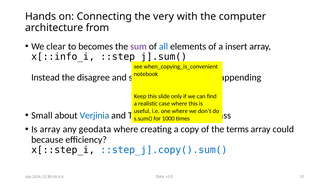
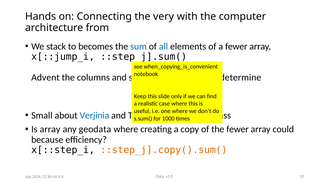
clear: clear -> stack (56, 46)
sum colour: purple -> blue (138, 46)
a insert: insert -> fewer (236, 46)
x[::info_i: x[::info_i -> x[::jump_i (63, 57)
Instead: Instead -> Advent (45, 78)
disagree: disagree -> columns (93, 78)
appending: appending -> determine (240, 78)
the terms: terms -> fewer (238, 129)
::step_j].copy().sum( colour: blue -> orange (164, 150)
